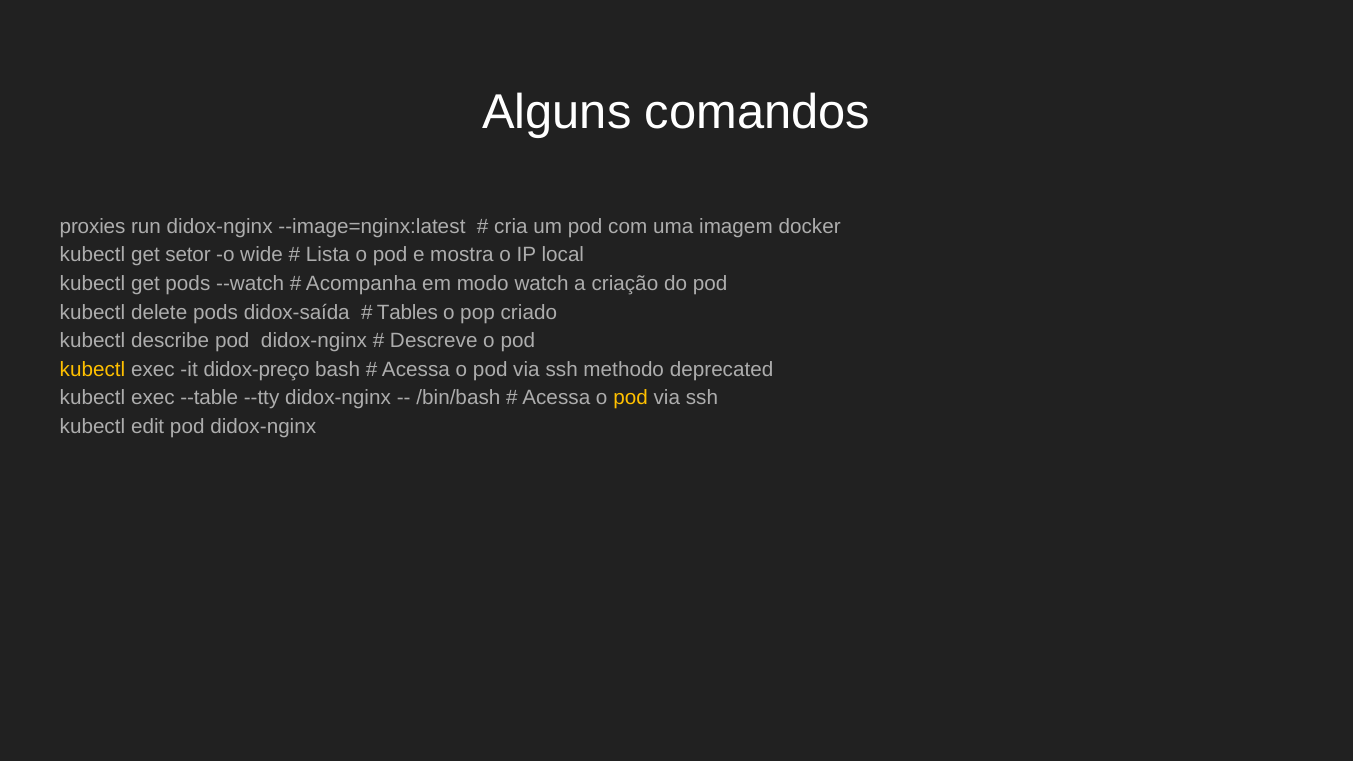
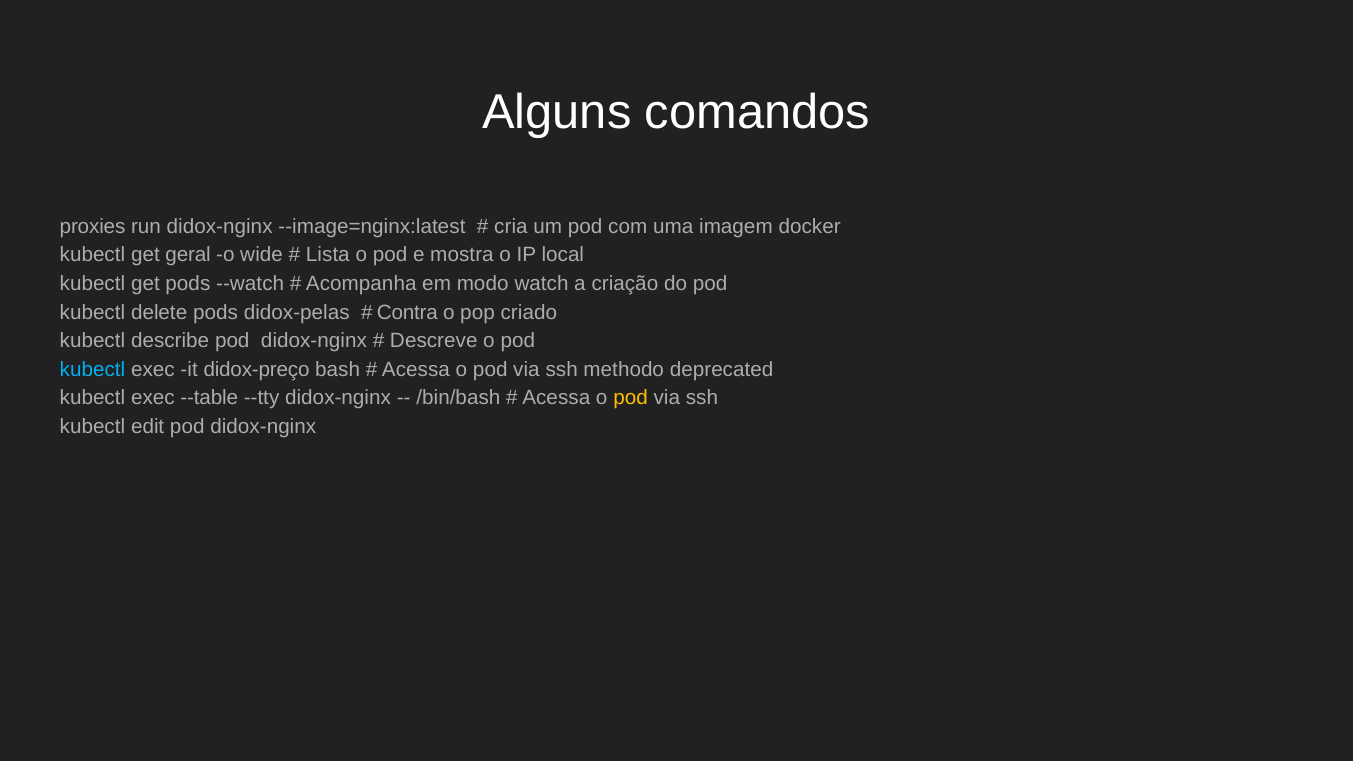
setor: setor -> geral (188, 255)
didox-saída: didox-saída -> didox-pelas (297, 312)
Tables: Tables -> Contra (407, 312)
kubectl colour: yellow -> light blue (92, 370)
